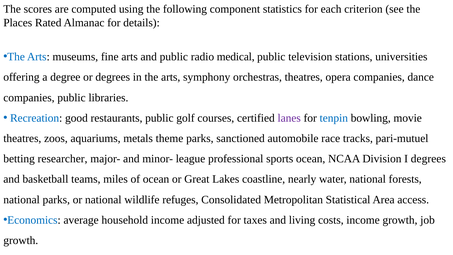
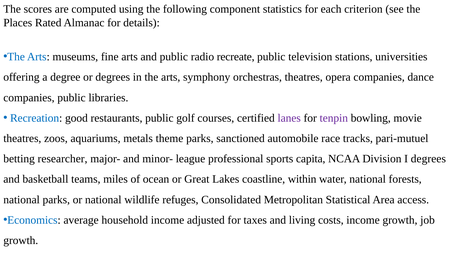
medical: medical -> recreate (236, 57)
tenpin colour: blue -> purple (334, 118)
sports ocean: ocean -> capita (311, 159)
nearly: nearly -> within (302, 179)
